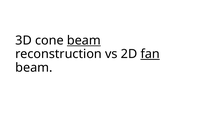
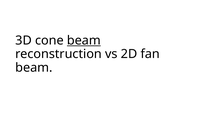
fan underline: present -> none (150, 54)
